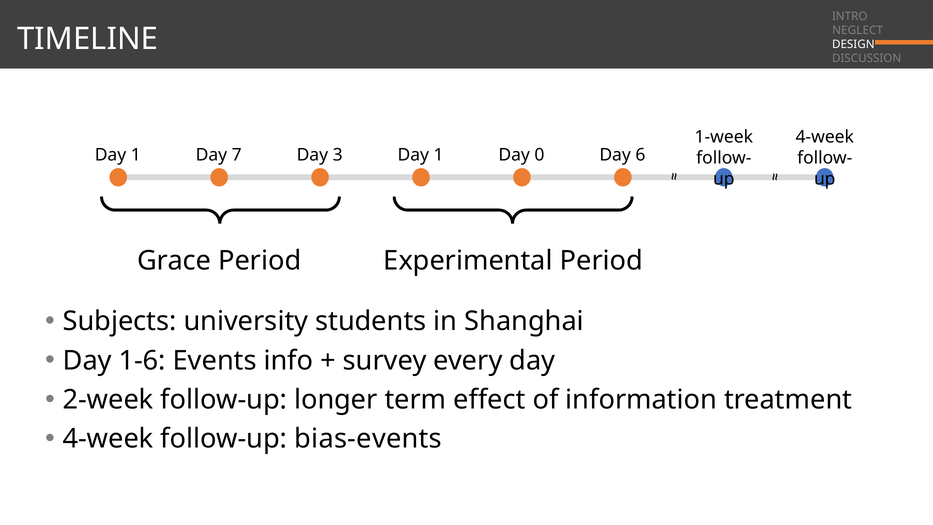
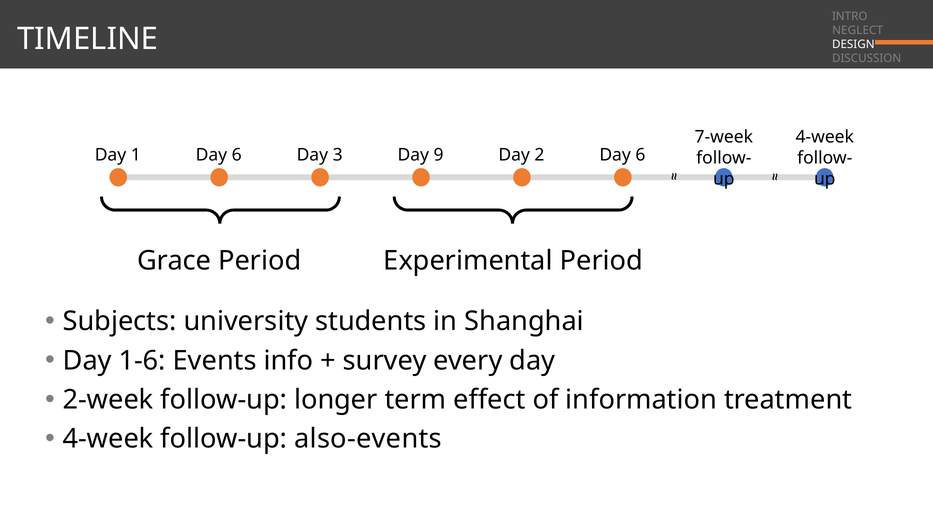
1-week: 1-week -> 7-week (724, 137)
1 Day 7: 7 -> 6 (237, 155)
3 Day 1: 1 -> 9 (439, 155)
0: 0 -> 2 (539, 155)
bias-events: bias-events -> also-events (368, 439)
